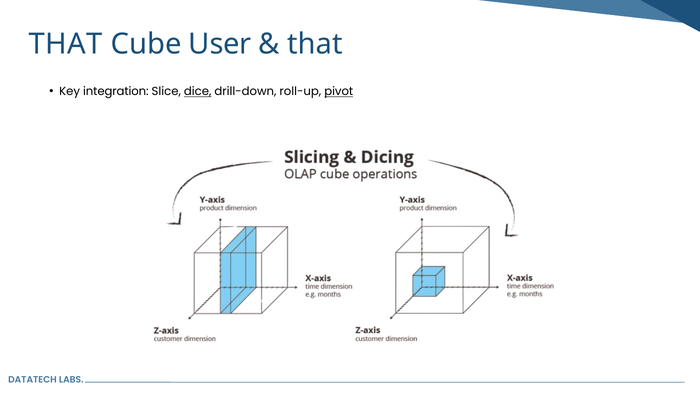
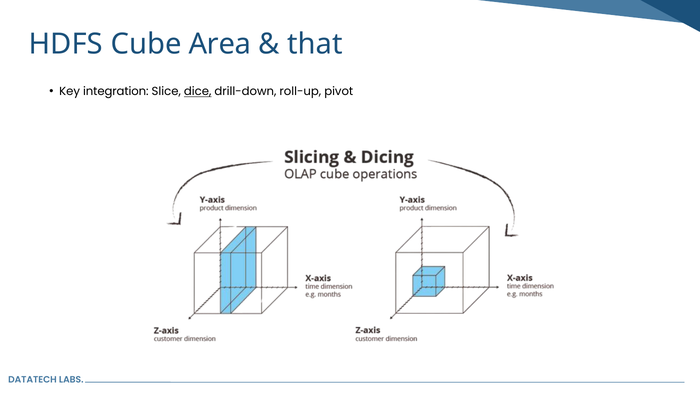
THAT: THAT -> HDFS (66, 44)
User: User -> Area (220, 44)
pivot underline: present -> none (339, 92)
